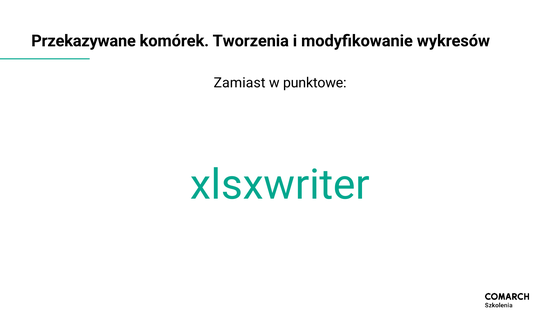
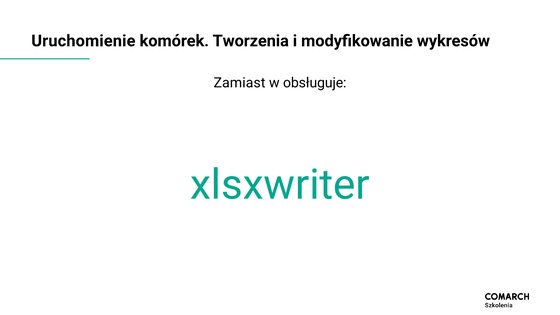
Przekazywane: Przekazywane -> Uruchomienie (83, 41)
punktowe: punktowe -> obsługuje (315, 83)
